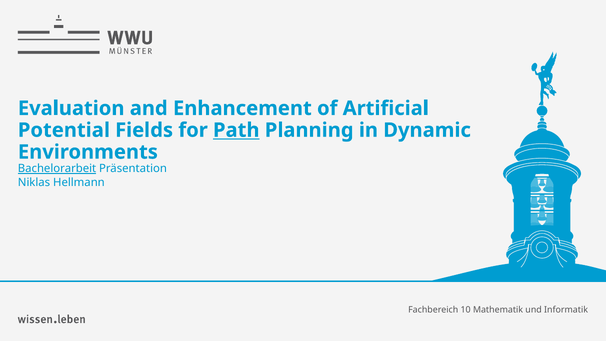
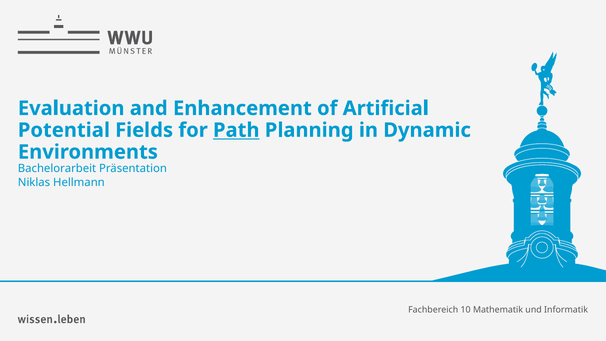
Bachelorarbeit underline: present -> none (57, 168)
